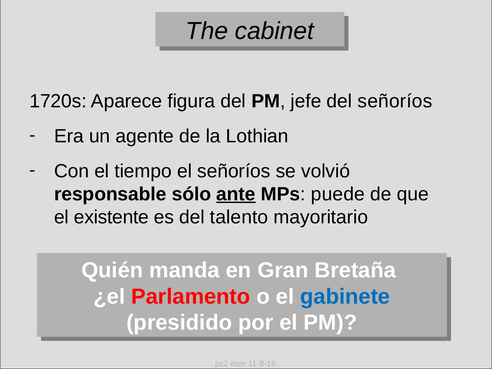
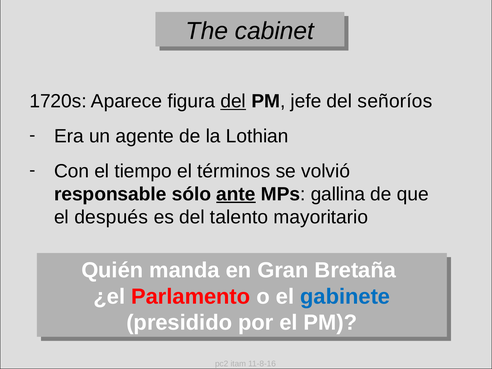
del underline: none -> present (233, 101)
el señoríos: señoríos -> términos (234, 171)
puede: puede -> gallina (338, 194)
existente: existente -> después (111, 217)
